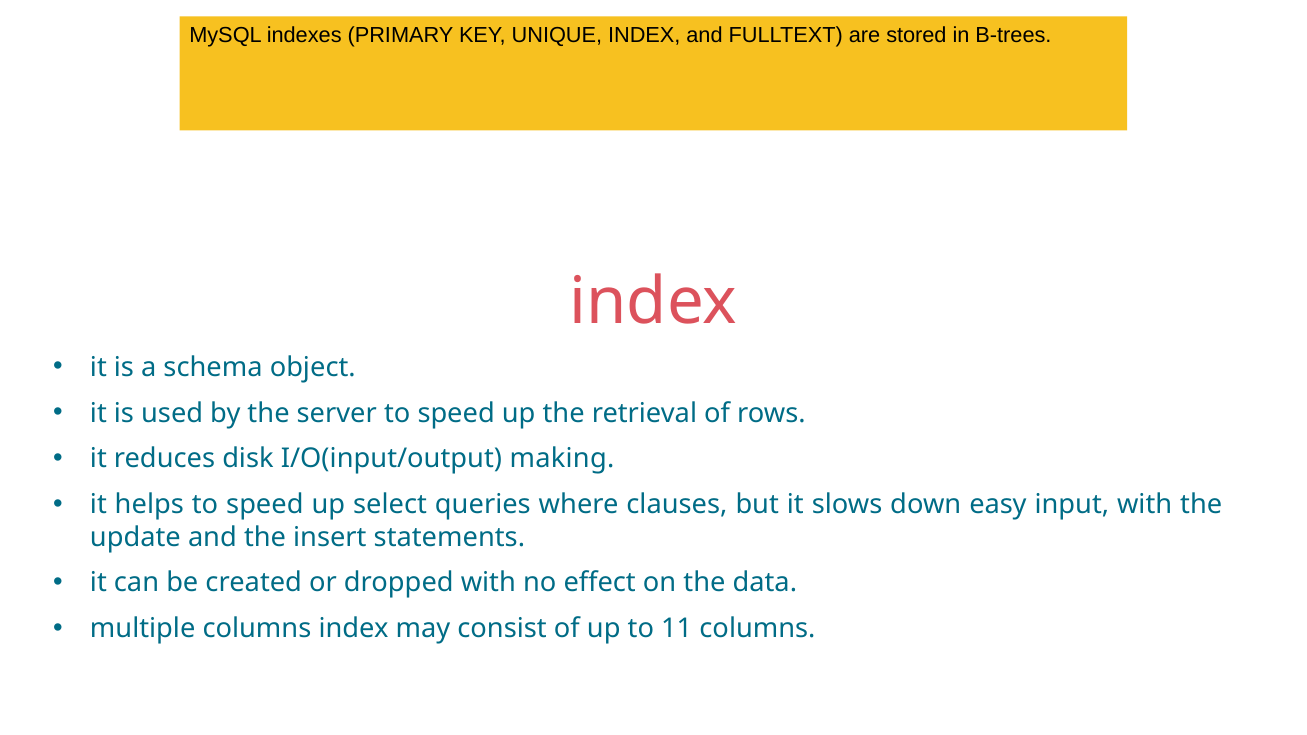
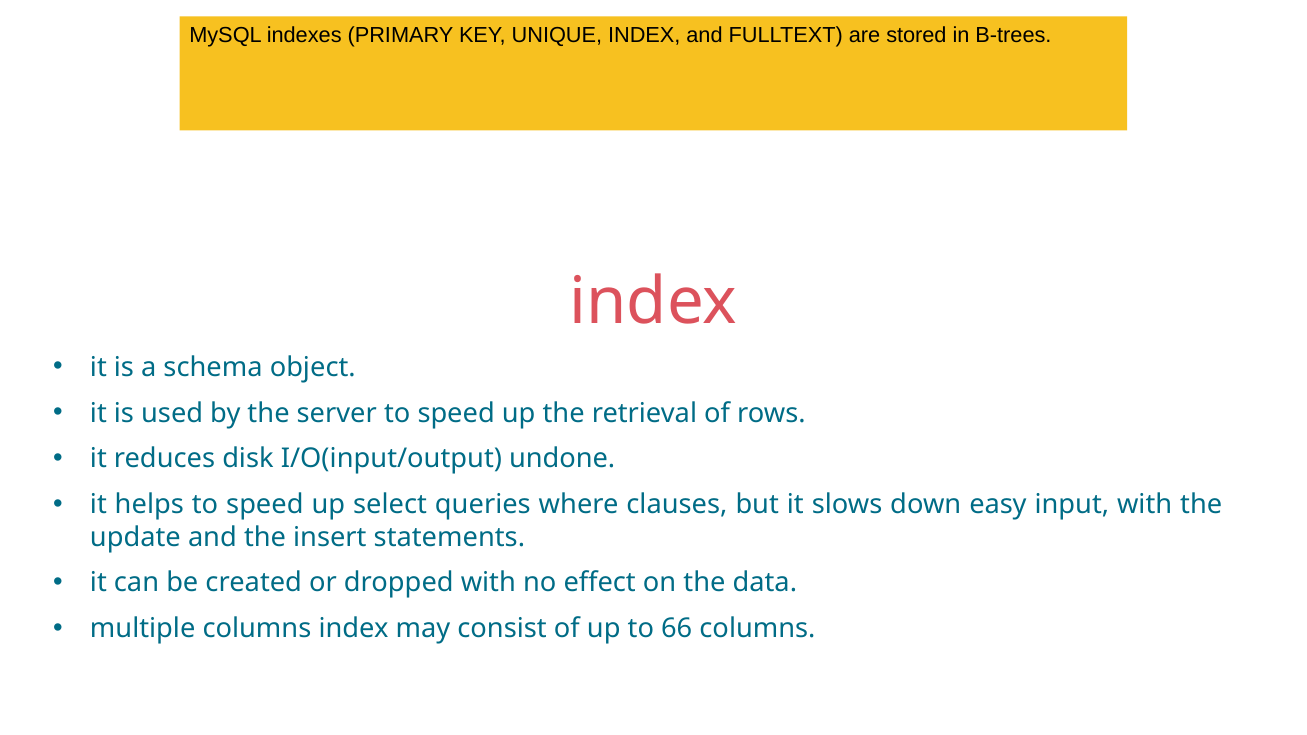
making: making -> undone (562, 459)
11: 11 -> 66 (677, 629)
